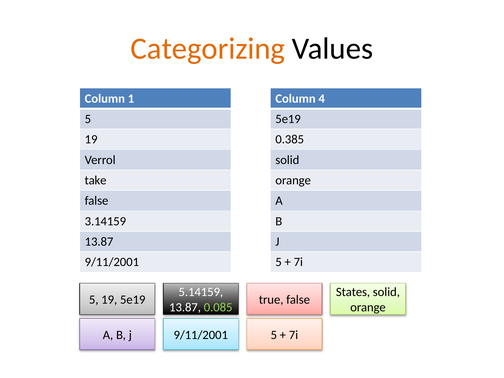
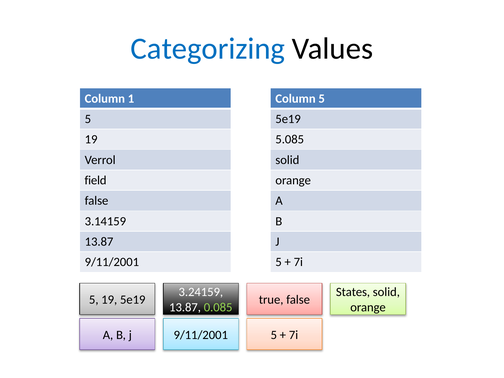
Categorizing colour: orange -> blue (208, 49)
Column 4: 4 -> 5 (322, 99)
0.385: 0.385 -> 5.085 (290, 139)
take: take -> field (96, 180)
5.14159: 5.14159 -> 3.24159 (201, 292)
